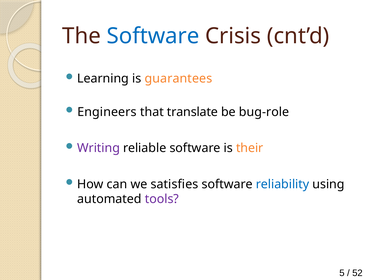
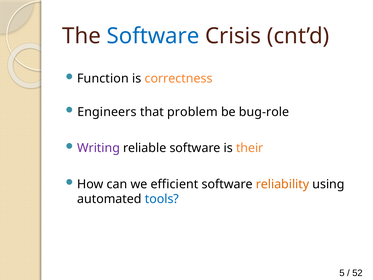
Learning: Learning -> Function (103, 79)
guarantees: guarantees -> correctness (179, 79)
translate: translate -> problem (192, 112)
satisfies: satisfies -> efficient (174, 184)
reliability colour: blue -> orange (282, 184)
tools colour: purple -> blue (162, 199)
